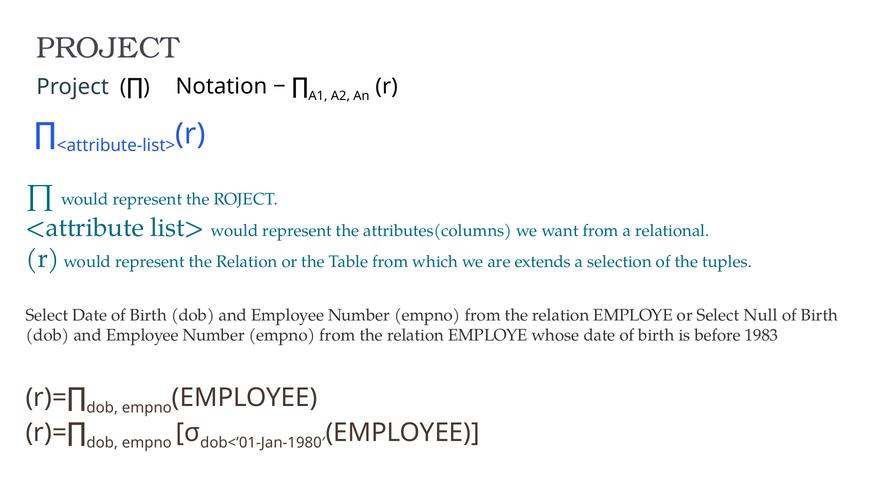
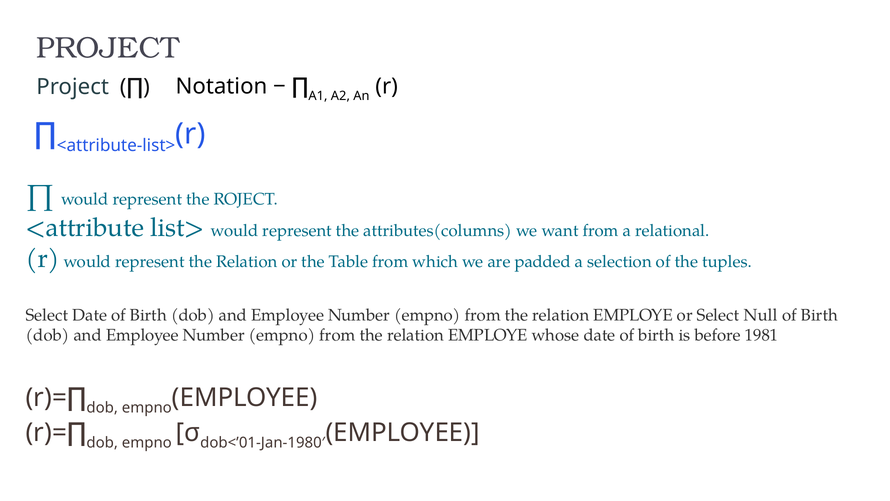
extends: extends -> padded (543, 262)
1983: 1983 -> 1981 (762, 335)
